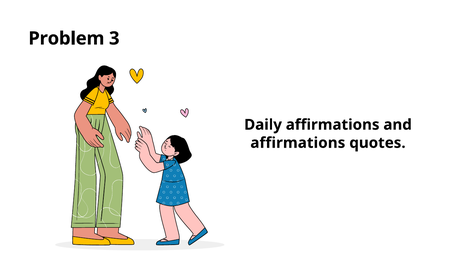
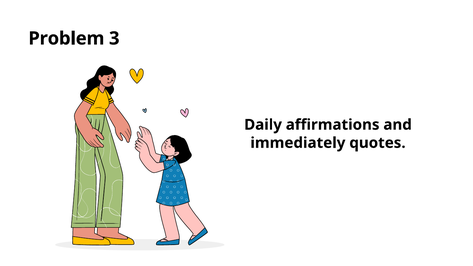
affirmations: affirmations -> immediately (298, 143)
